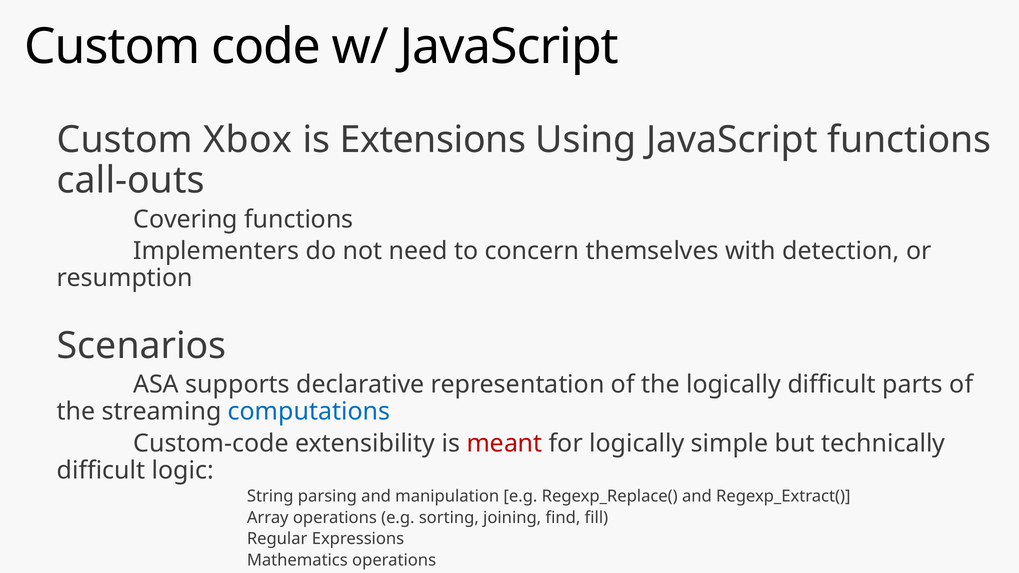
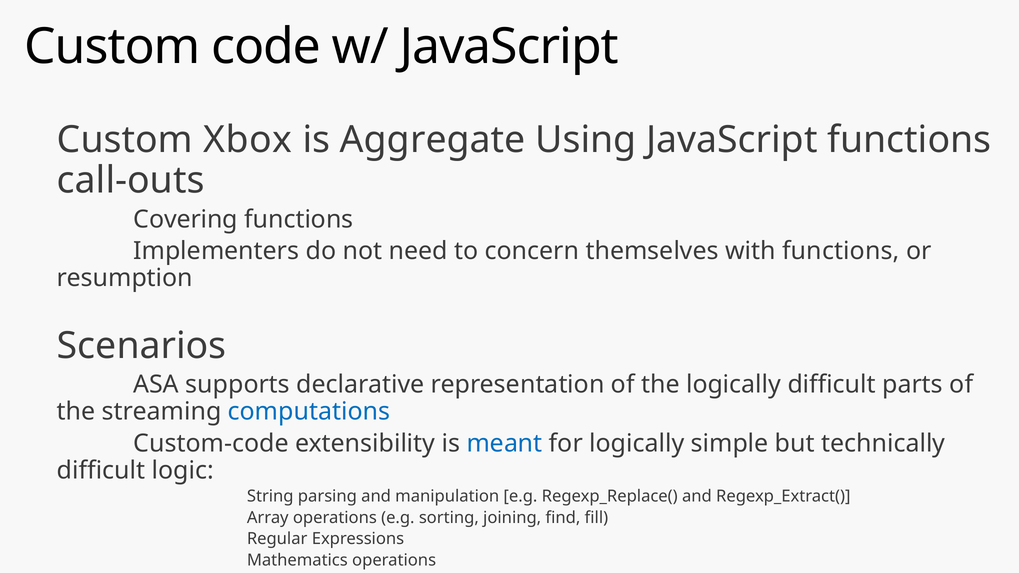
Extensions: Extensions -> Aggregate (433, 140)
with detection: detection -> functions (841, 251)
meant colour: red -> blue (505, 444)
